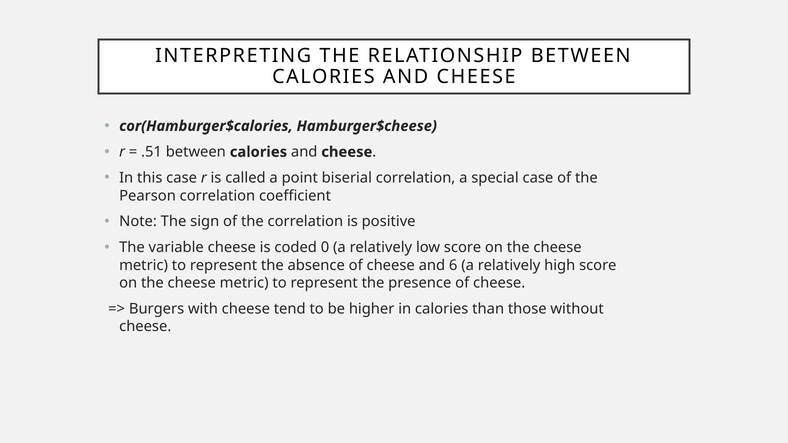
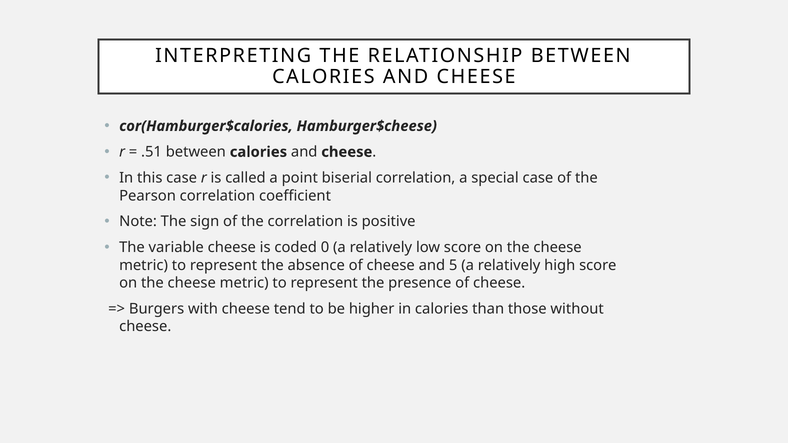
6: 6 -> 5 (453, 265)
